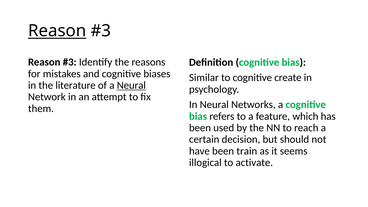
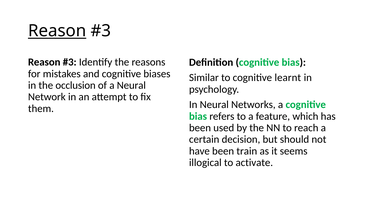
create: create -> learnt (288, 78)
literature: literature -> occlusion (76, 85)
Neural underline: present -> none (131, 85)
